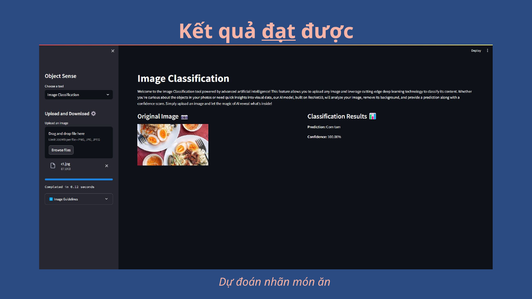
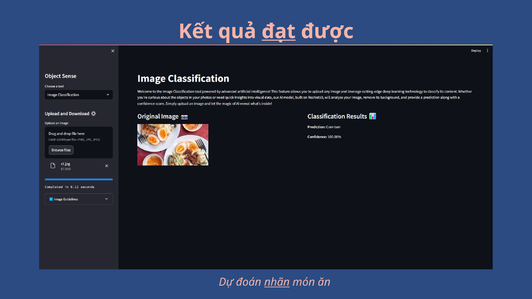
nhãn underline: none -> present (277, 283)
